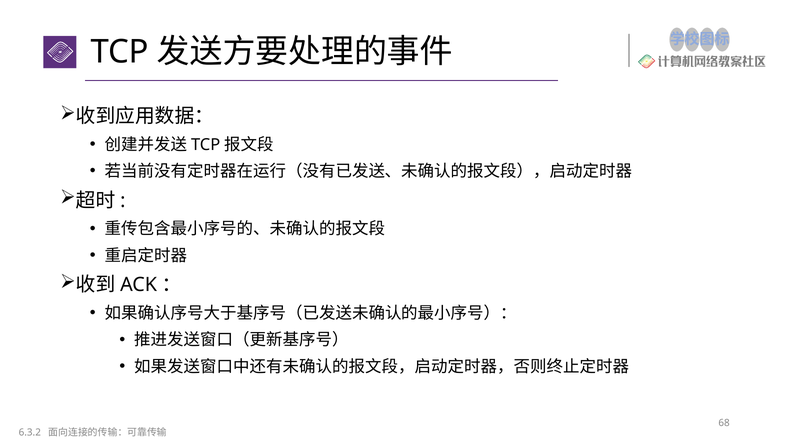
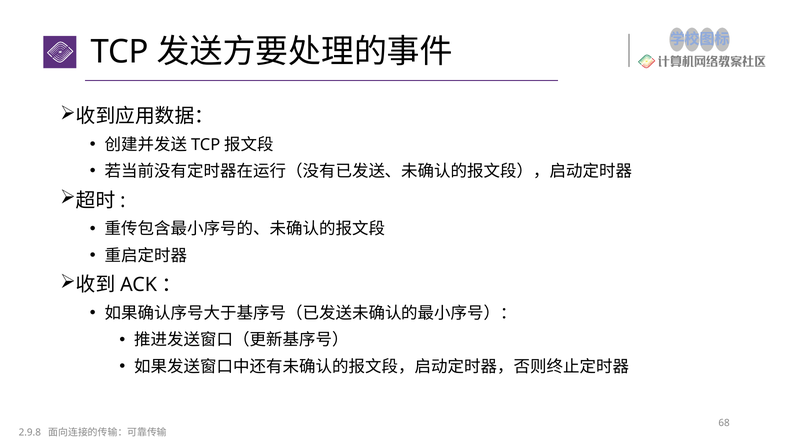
6.3.2: 6.3.2 -> 2.9.8 (30, 433)
